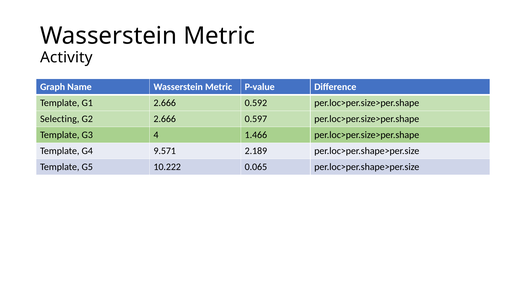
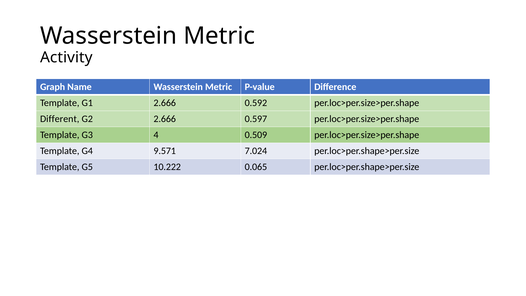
Selecting: Selecting -> Different (60, 119)
1.466: 1.466 -> 0.509 (256, 135)
2.189: 2.189 -> 7.024 (256, 151)
